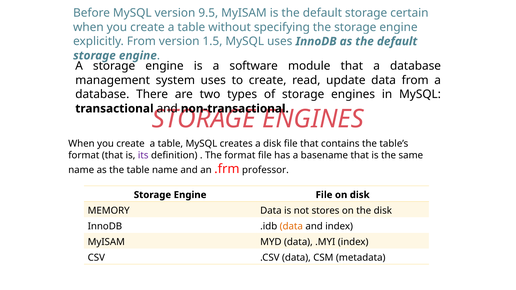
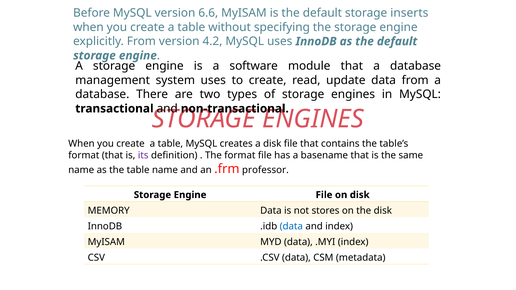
9.5: 9.5 -> 6.6 (208, 13)
certain: certain -> inserts (409, 13)
1.5: 1.5 -> 4.2 (212, 41)
data colour: orange -> blue (291, 226)
